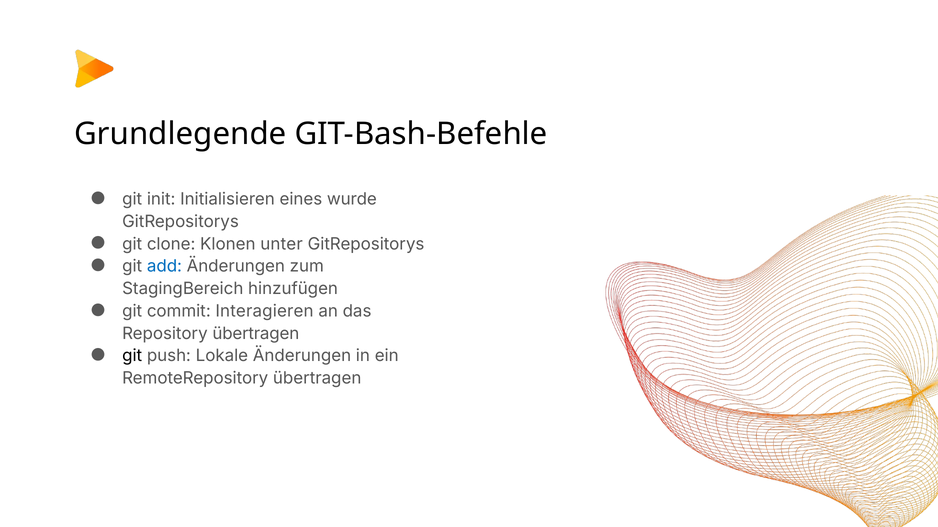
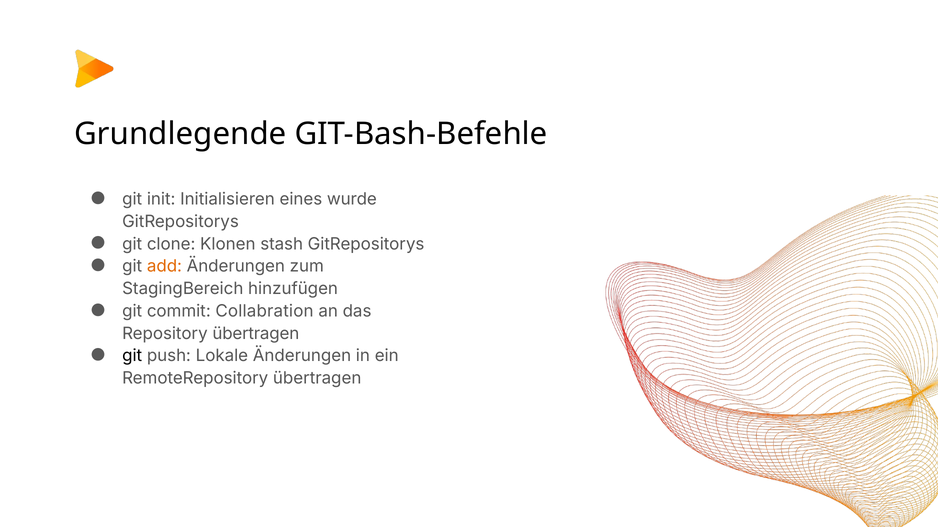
unter: unter -> stash (282, 244)
add colour: blue -> orange (164, 267)
Interagieren: Interagieren -> Collabration (265, 311)
